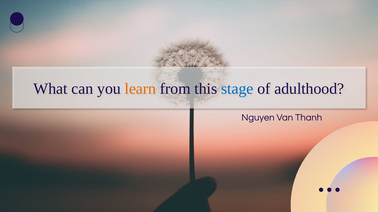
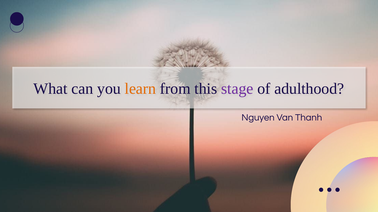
stage colour: blue -> purple (237, 89)
